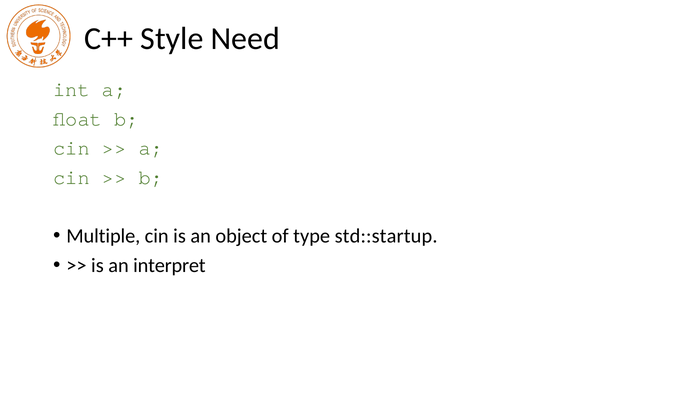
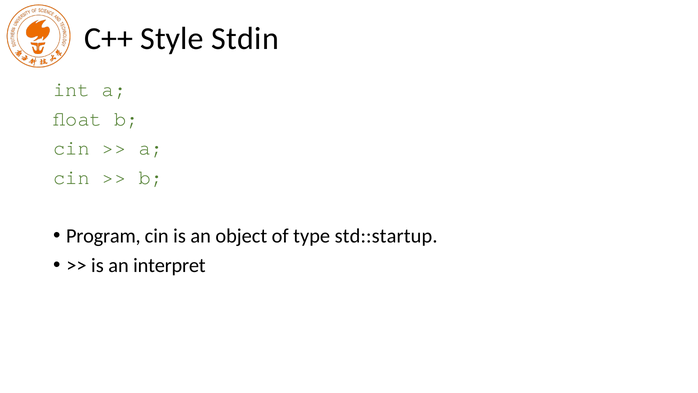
Need: Need -> Stdin (245, 39)
Multiple: Multiple -> Program (103, 236)
